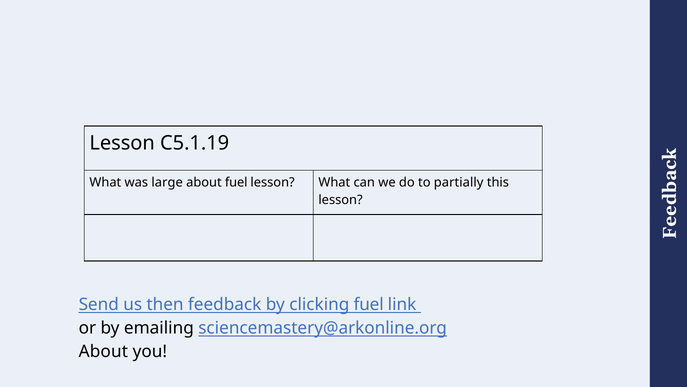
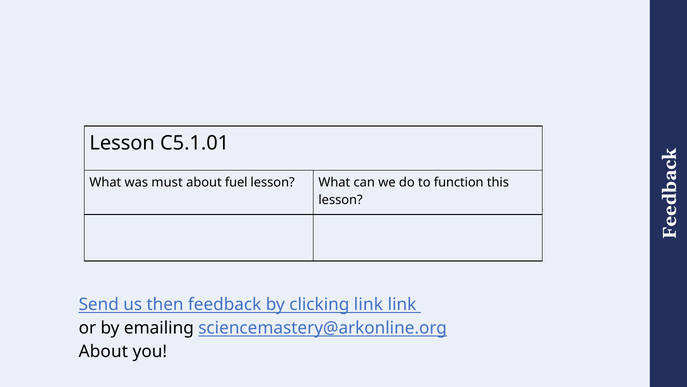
C5.1.19: C5.1.19 -> C5.1.01 (195, 143)
large: large -> must (167, 182)
partially: partially -> function (459, 182)
clicking fuel: fuel -> link (368, 304)
